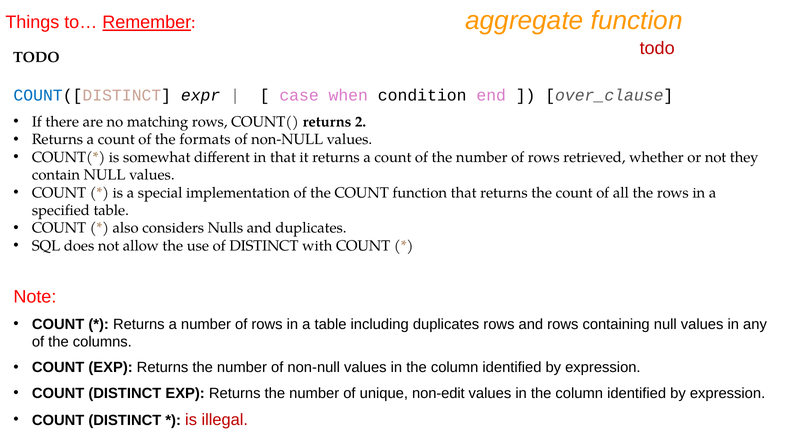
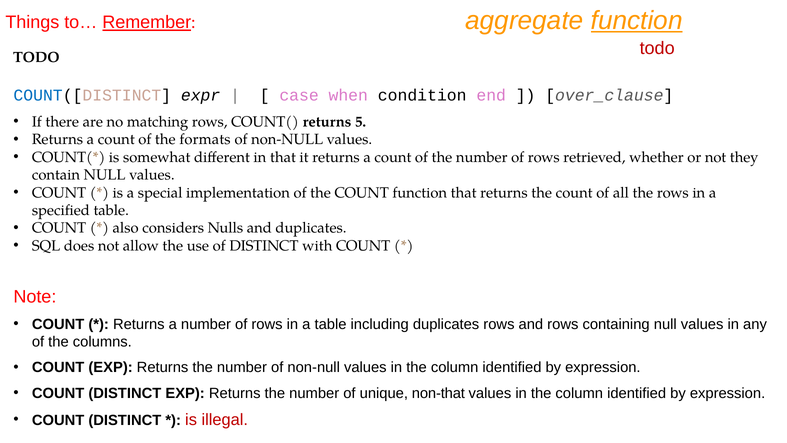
function underline: none -> present (637, 20)
2: 2 -> 5 (361, 122)
non-edit: non-edit -> non-that (438, 393)
